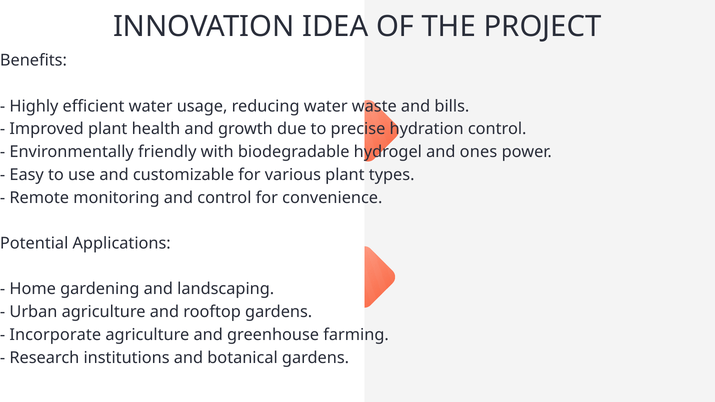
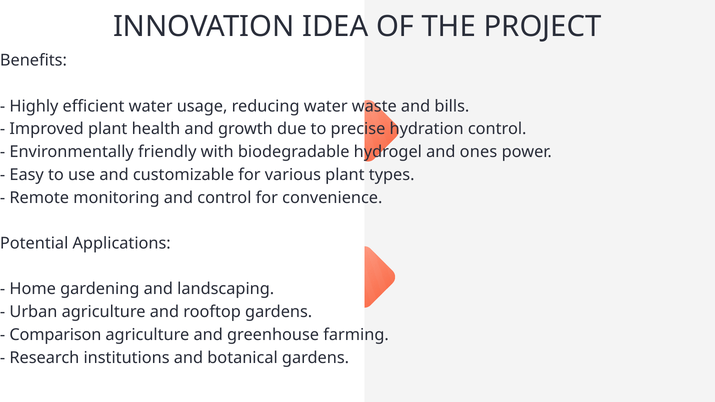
Incorporate: Incorporate -> Comparison (55, 335)
